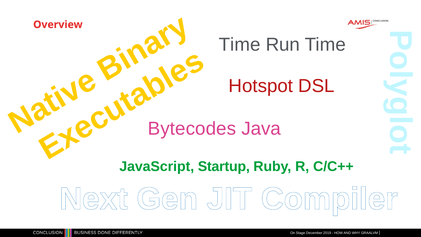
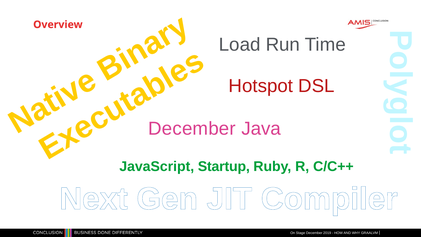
Time: Time -> Load (240, 45)
Bytecodes: Bytecodes -> December (192, 129)
